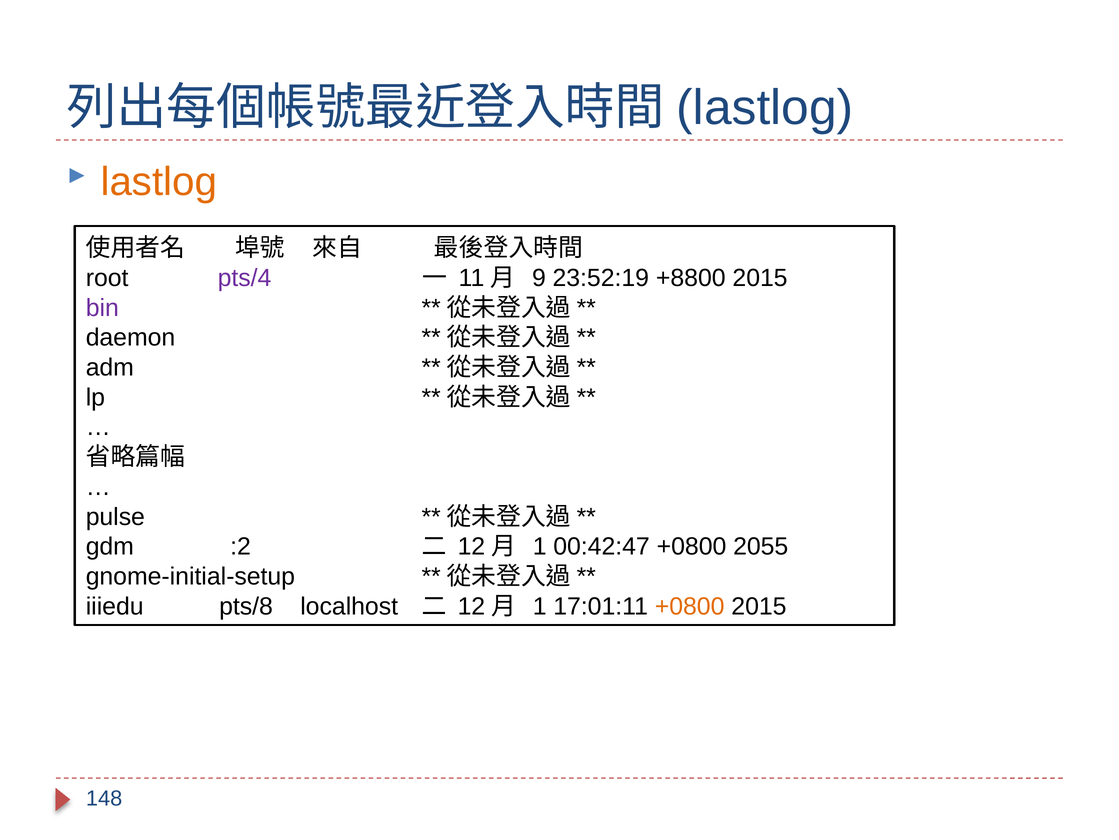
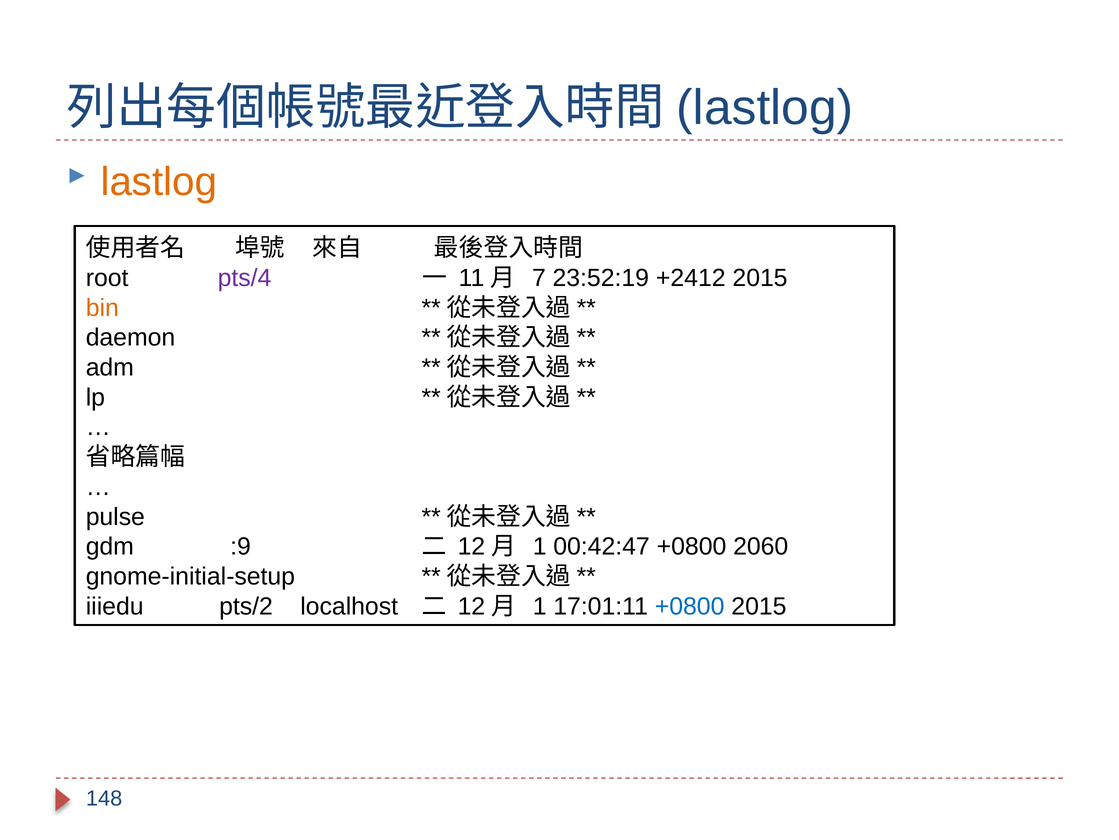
9: 9 -> 7 (539, 278)
+8800: +8800 -> +2412 (691, 278)
bin colour: purple -> orange (102, 308)
:2: :2 -> :9 (240, 546)
2055: 2055 -> 2060 (761, 546)
pts/8: pts/8 -> pts/2 (246, 606)
+0800 colour: orange -> blue (690, 606)
